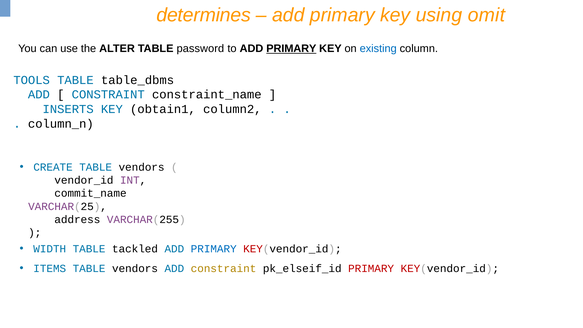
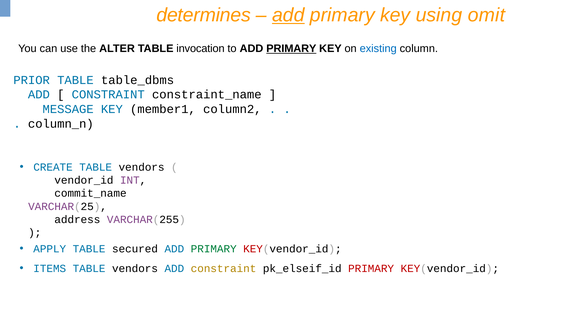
add underline: none -> present (288, 15)
password: password -> invocation (200, 49)
TOOLS: TOOLS -> PRIOR (32, 80)
INSERTS: INSERTS -> MESSAGE (68, 109)
obtain1: obtain1 -> member1 (163, 109)
WIDTH: WIDTH -> APPLY (50, 249)
tackled: tackled -> secured (135, 249)
PRIMARY colour: blue -> green (214, 249)
